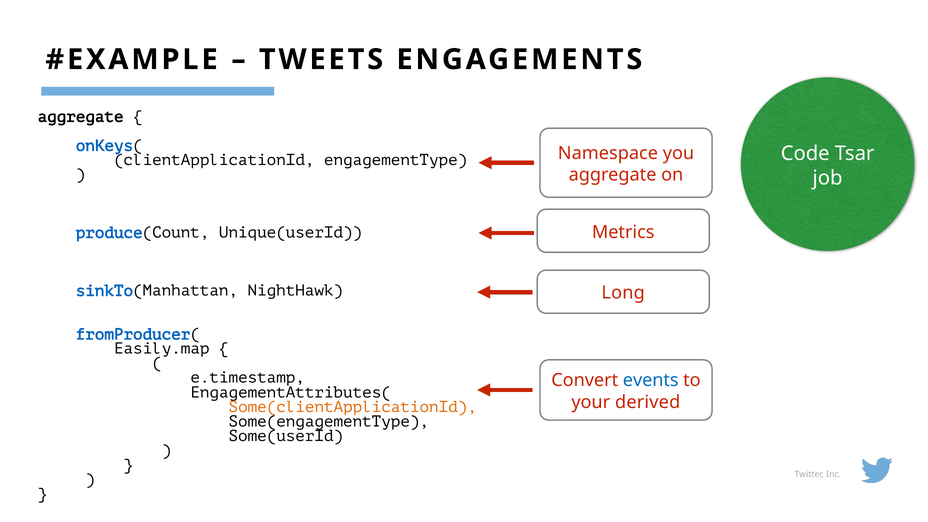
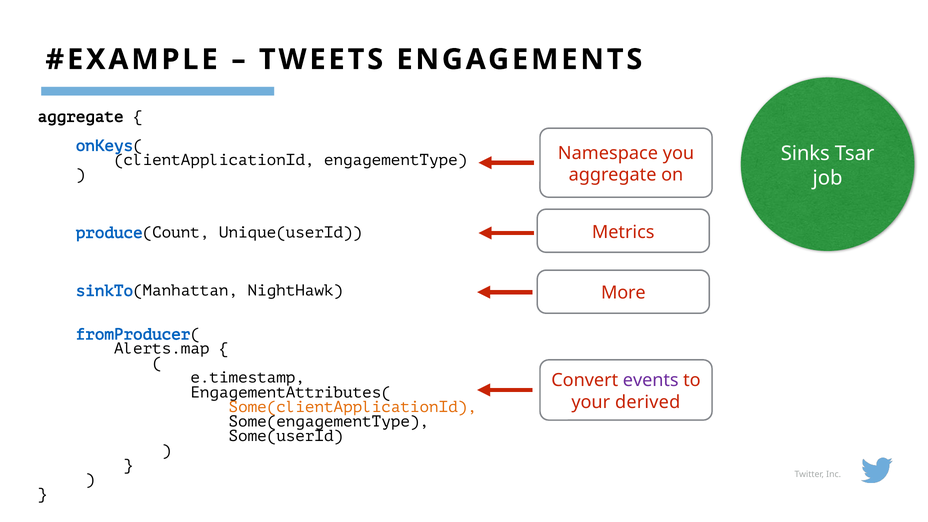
Code: Code -> Sinks (805, 153)
Long: Long -> More (623, 293)
Easily.map: Easily.map -> Alerts.map (162, 349)
events colour: blue -> purple (651, 380)
